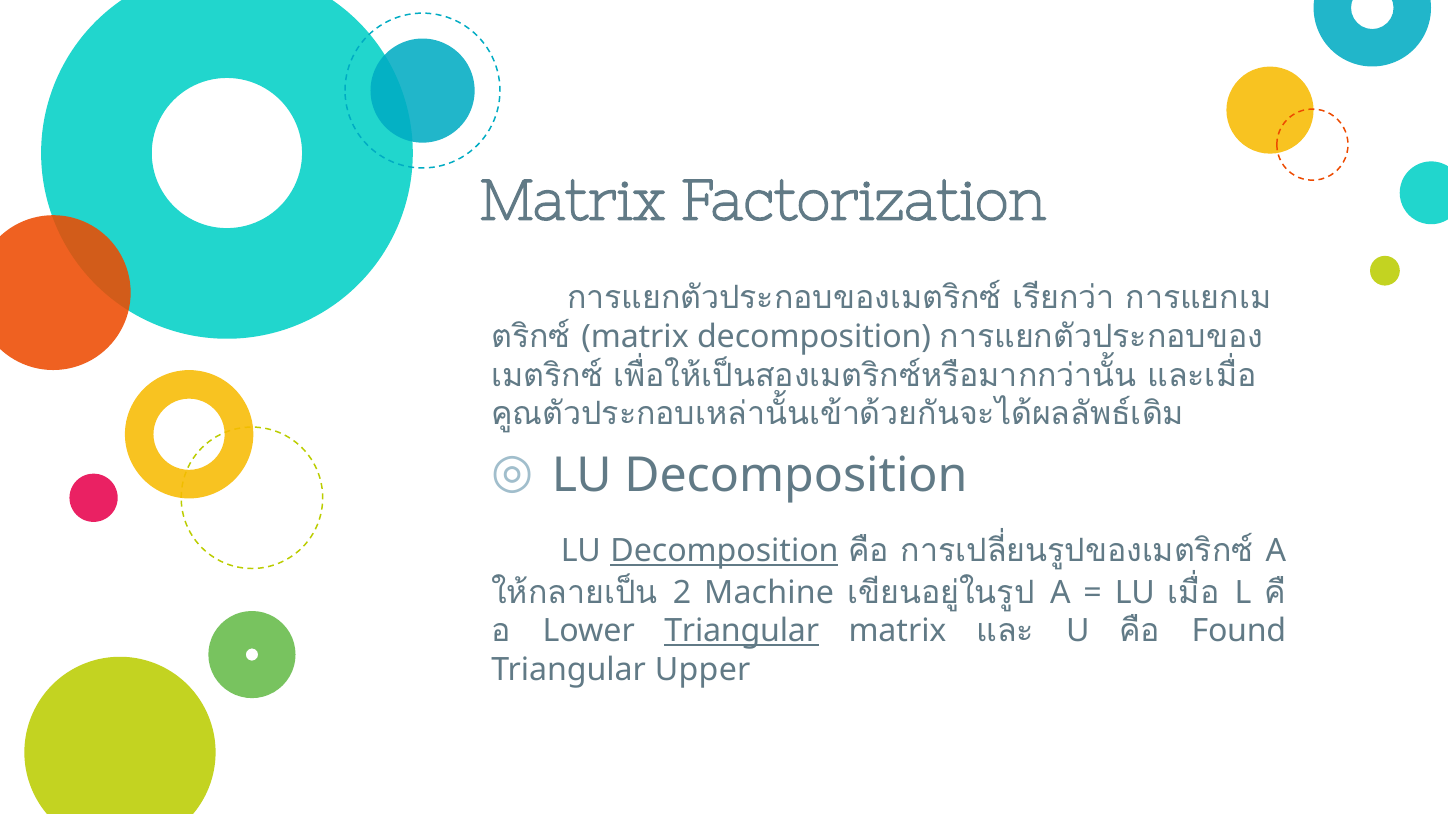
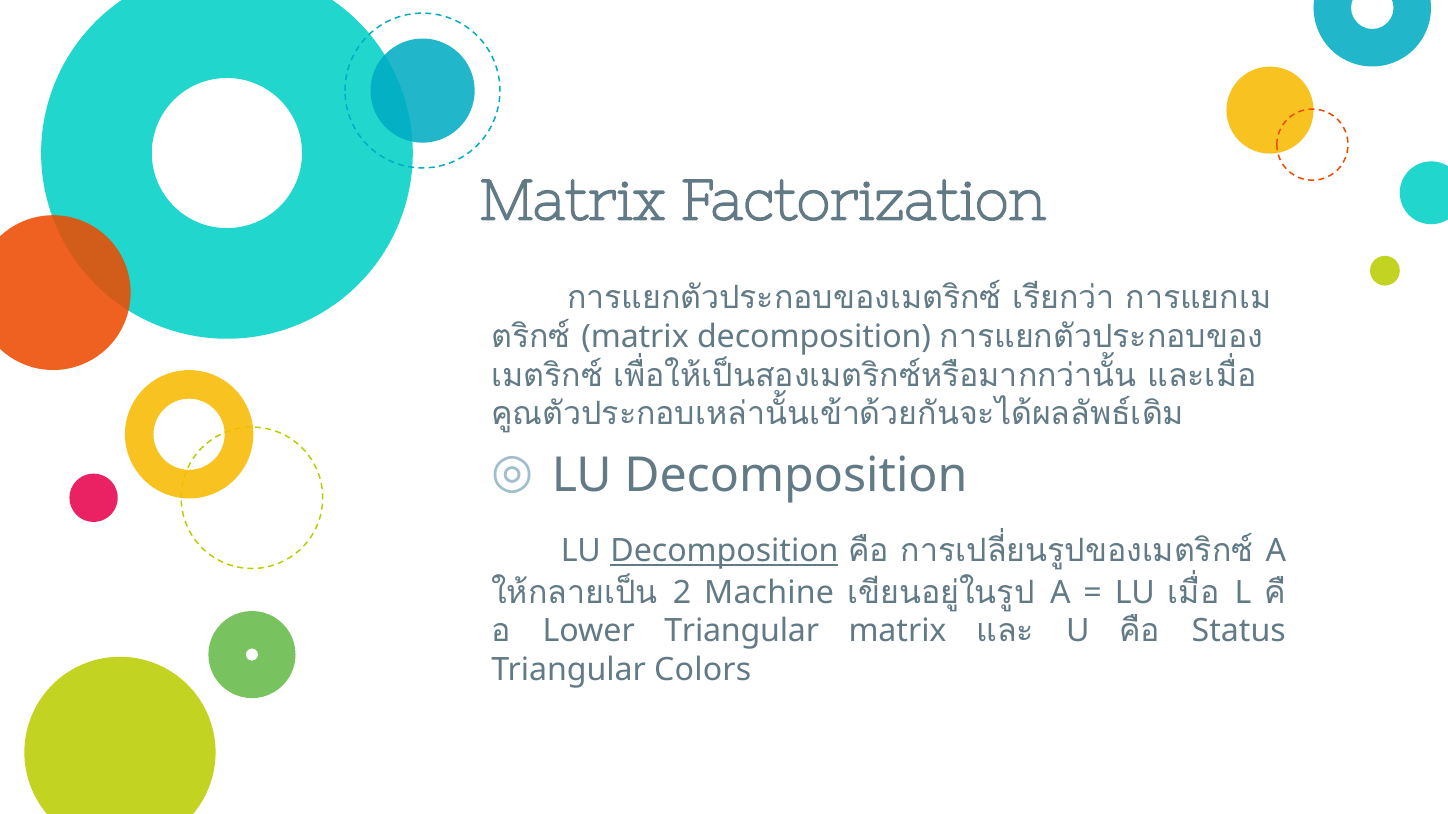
Triangular underline: present -> none (742, 632)
Found: Found -> Status (1239, 632)
Upper: Upper -> Colors (703, 670)
